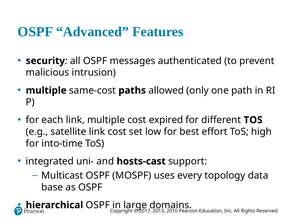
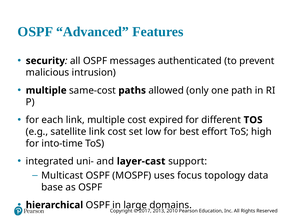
hosts-cast: hosts-cast -> layer-cast (141, 161)
every: every -> focus (190, 175)
